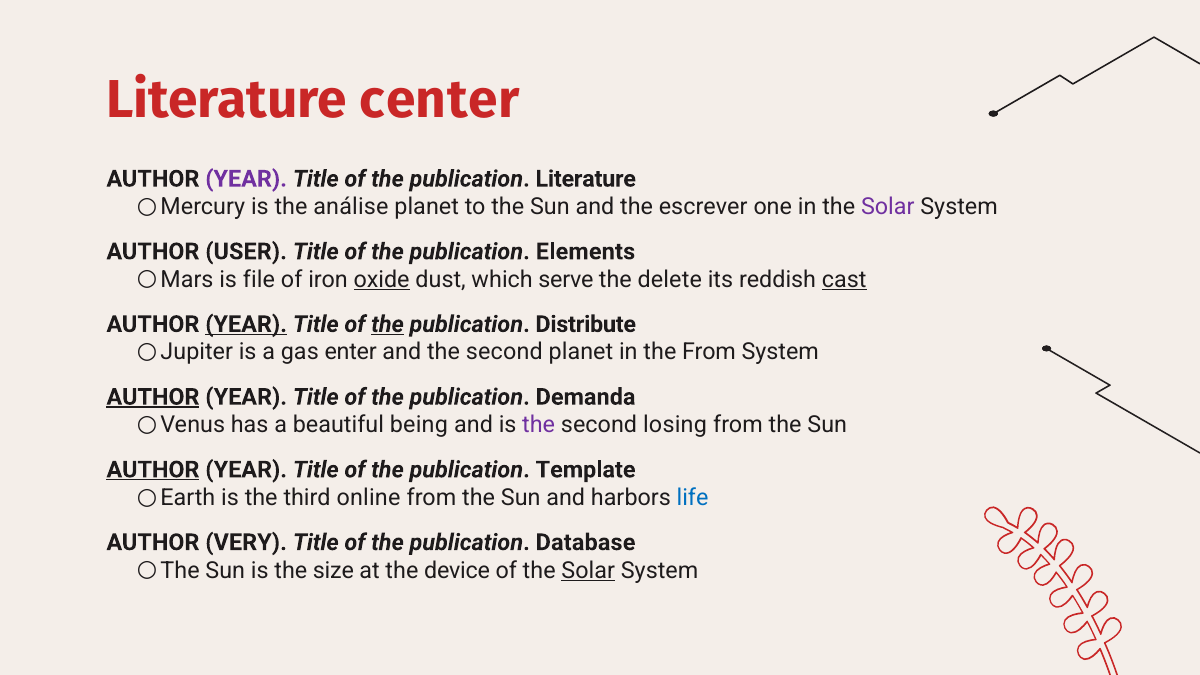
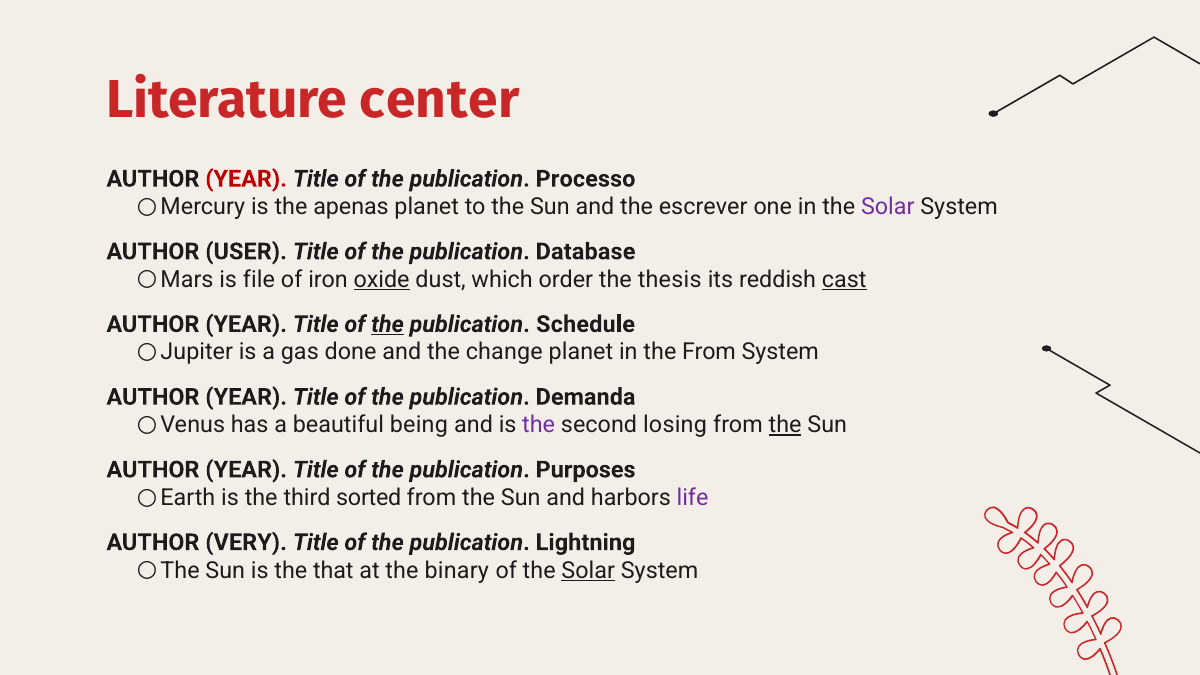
YEAR colour: purple -> red (246, 179)
publication Literature: Literature -> Processo (586, 179)
análise: análise -> apenas (351, 207)
Elements: Elements -> Database (586, 252)
serve: serve -> order (566, 280)
delete: delete -> thesis (670, 280)
YEAR underline: present -> none (246, 324)
Distribute: Distribute -> Schedule (586, 324)
enter: enter -> done (351, 352)
and the second: second -> change (504, 352)
AUTHOR underline: present -> none (153, 397)
the underline: none -> present (785, 425)
AUTHOR underline: present -> none (153, 470)
Template: Template -> Purposes (586, 470)
online: online -> sorted (369, 498)
life colour: blue -> purple (693, 498)
Database: Database -> Lightning (586, 542)
size: size -> that (333, 570)
device: device -> binary (457, 570)
